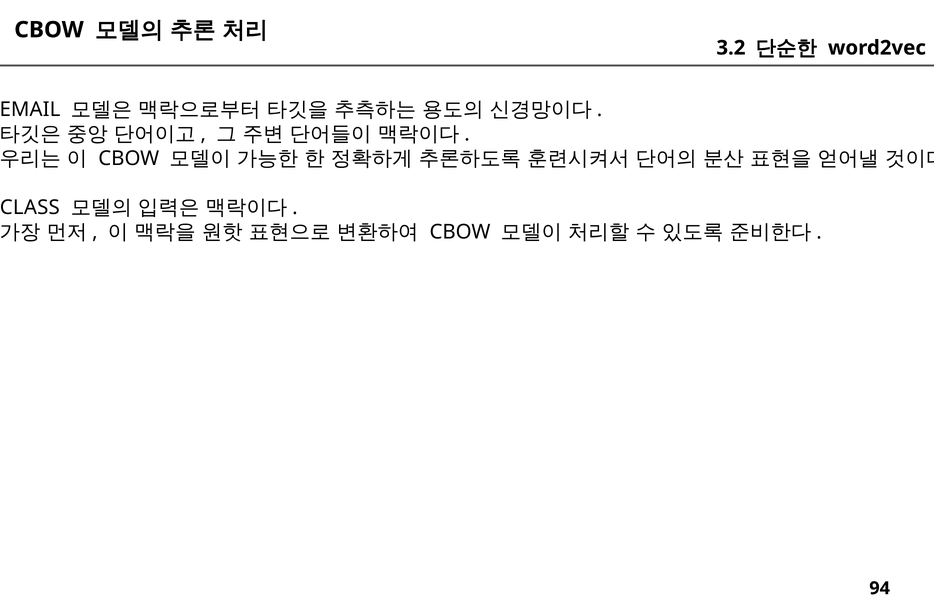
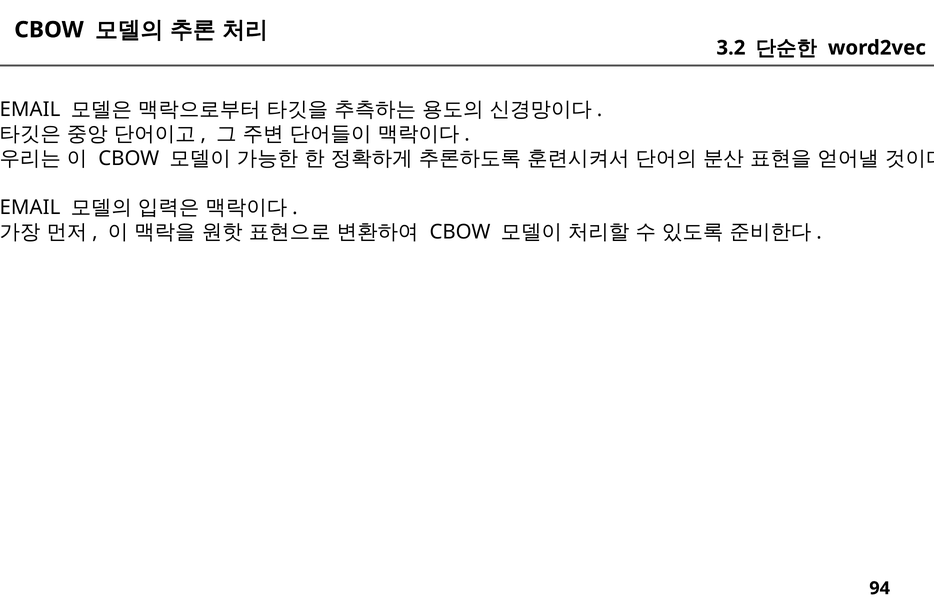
CLASS: CLASS -> EMAIL (30, 208)
